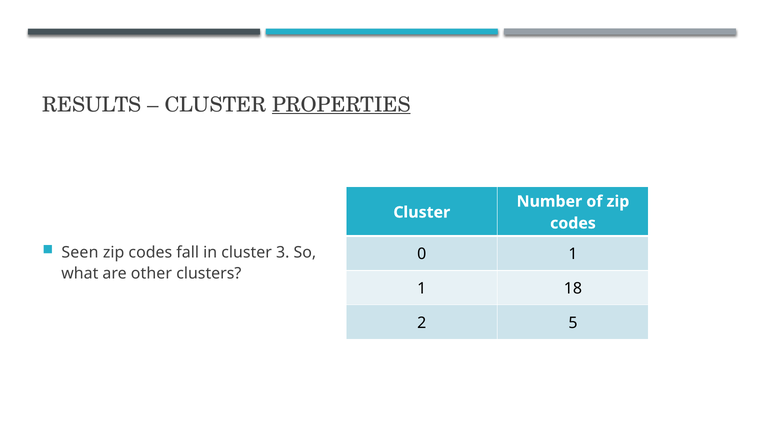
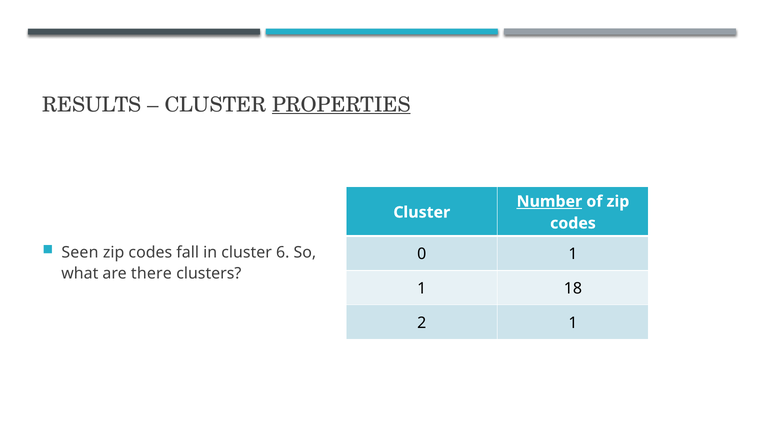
Number underline: none -> present (549, 201)
3: 3 -> 6 (283, 252)
other: other -> there (151, 273)
2 5: 5 -> 1 (573, 323)
